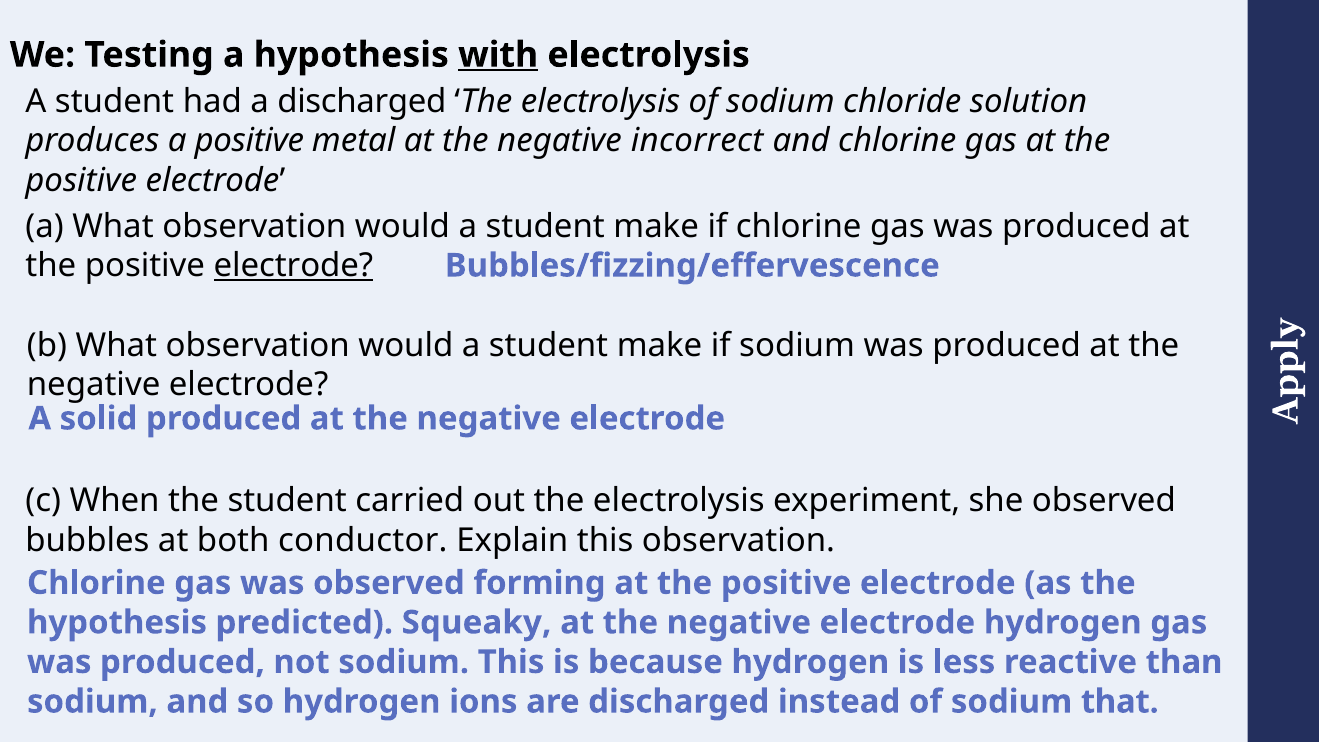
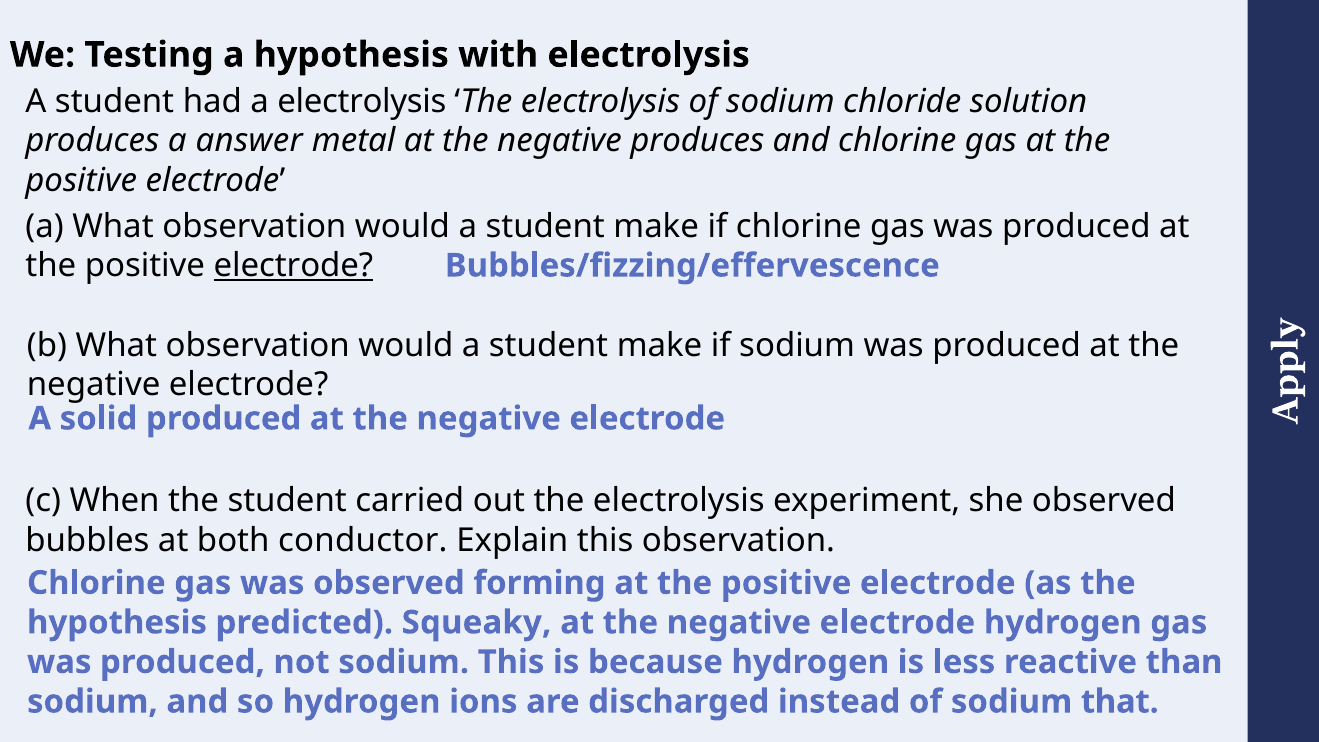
with underline: present -> none (498, 55)
a discharged: discharged -> electrolysis (362, 101)
a positive: positive -> answer (249, 141)
negative incorrect: incorrect -> produces (697, 141)
